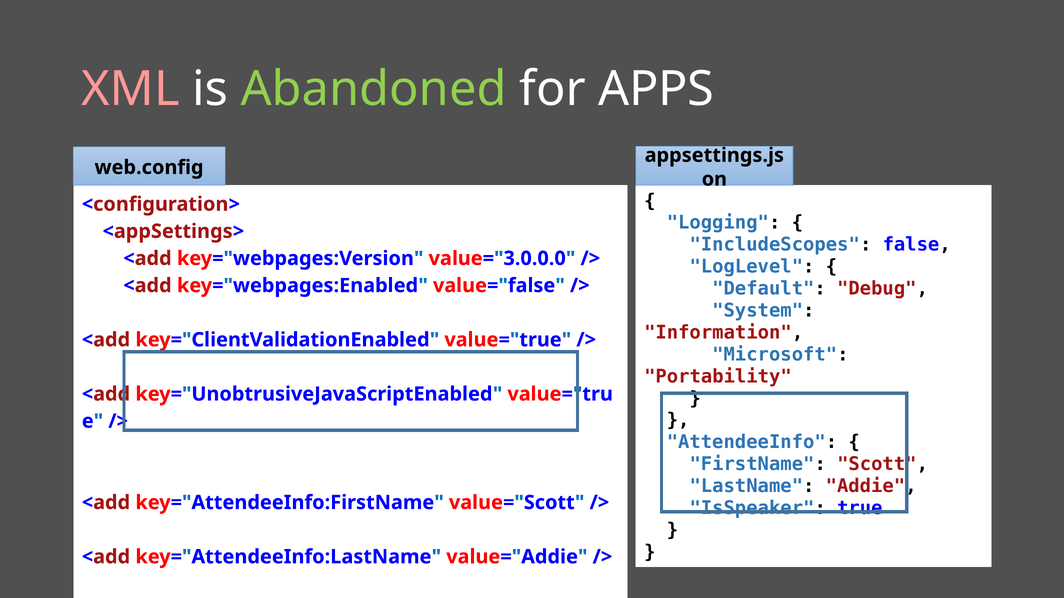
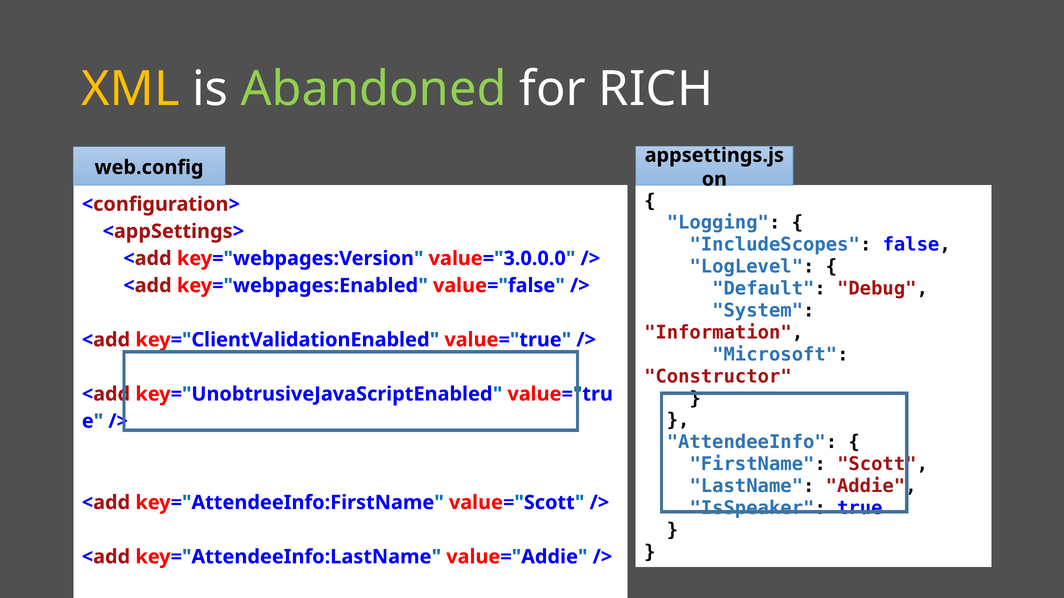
XML colour: pink -> yellow (130, 89)
APPS: APPS -> RICH (656, 89)
Portability: Portability -> Constructor (718, 377)
